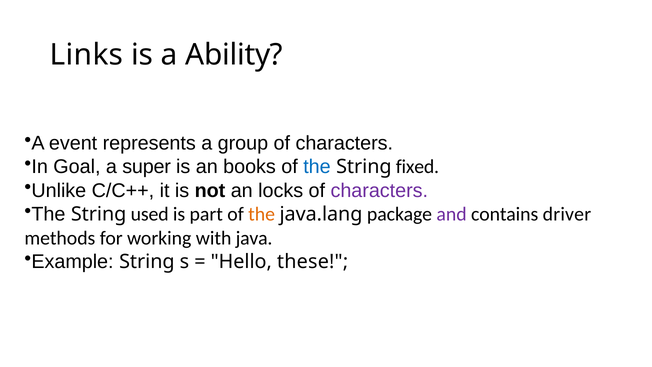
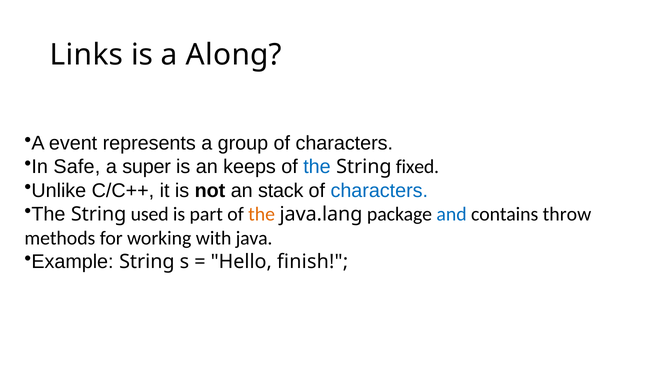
Ability: Ability -> Along (234, 55)
Goal: Goal -> Safe (77, 167)
books: books -> keeps (250, 167)
locks: locks -> stack (281, 190)
characters colour: purple -> blue (379, 190)
and colour: purple -> blue (452, 214)
driver: driver -> throw (567, 214)
these: these -> finish (313, 261)
